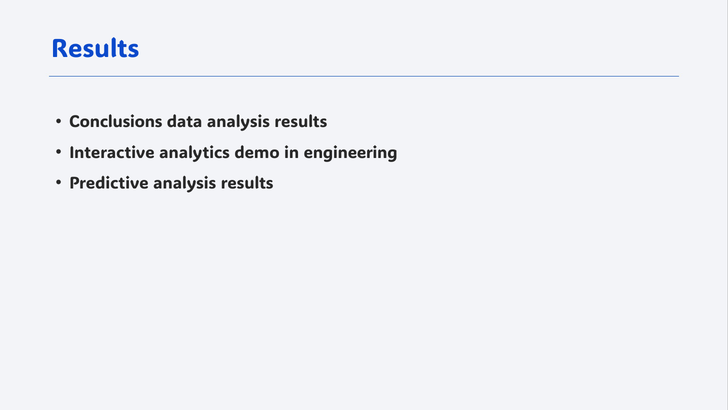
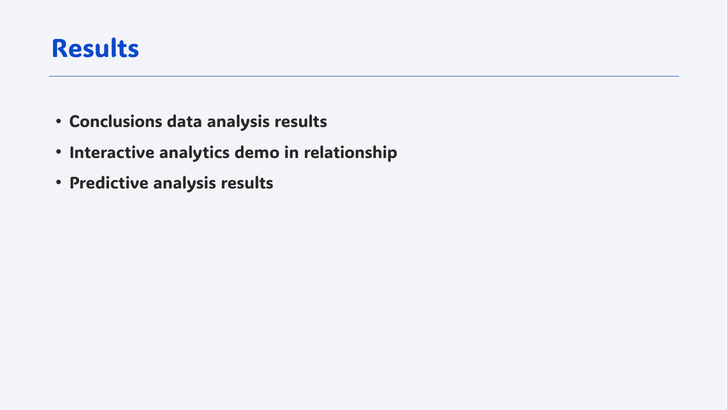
engineering: engineering -> relationship (351, 152)
